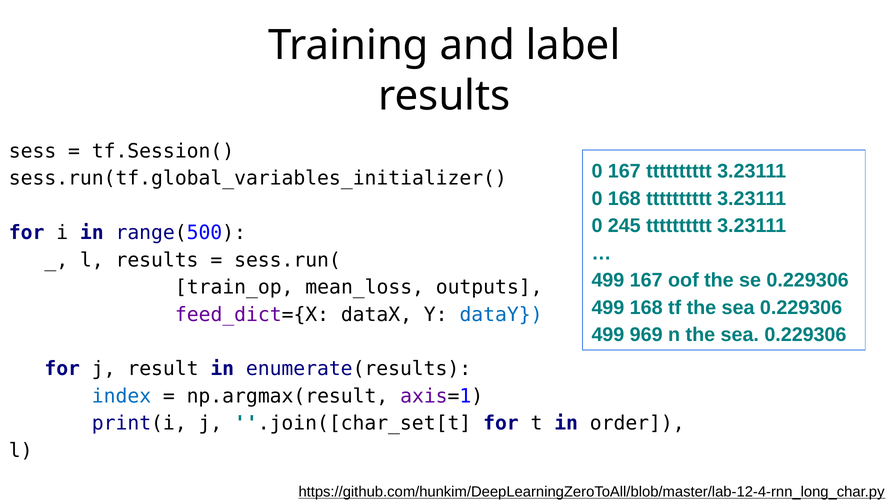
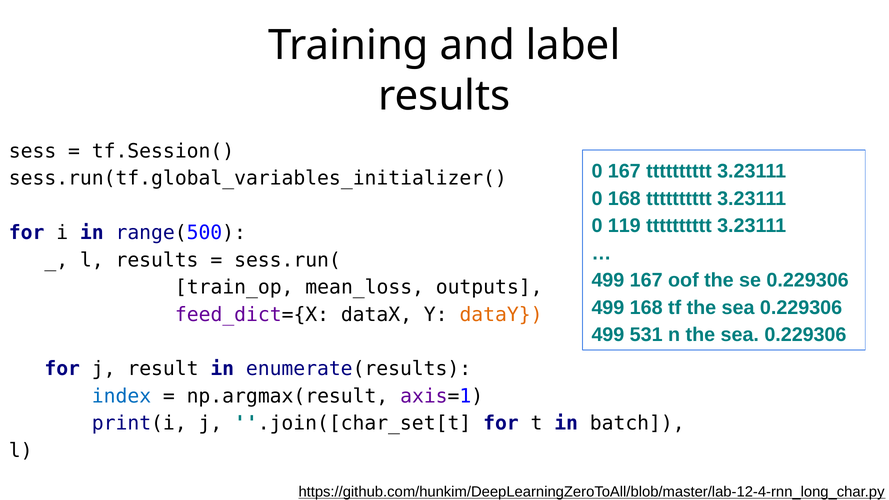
245: 245 -> 119 (624, 226)
dataY colour: blue -> orange (501, 315)
969: 969 -> 531 (646, 335)
order: order -> batch (637, 423)
